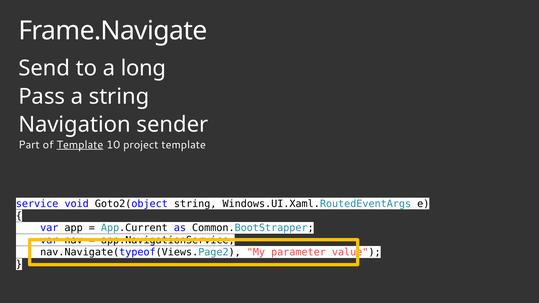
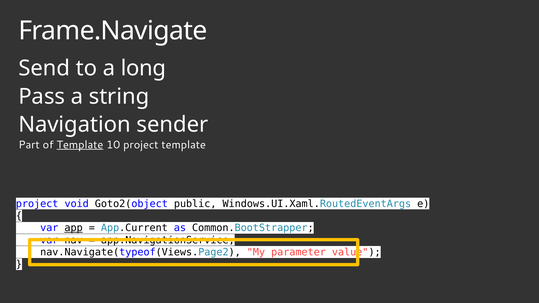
service: service -> project (37, 204)
Goto2(object string: string -> public (195, 204)
app underline: none -> present (74, 228)
